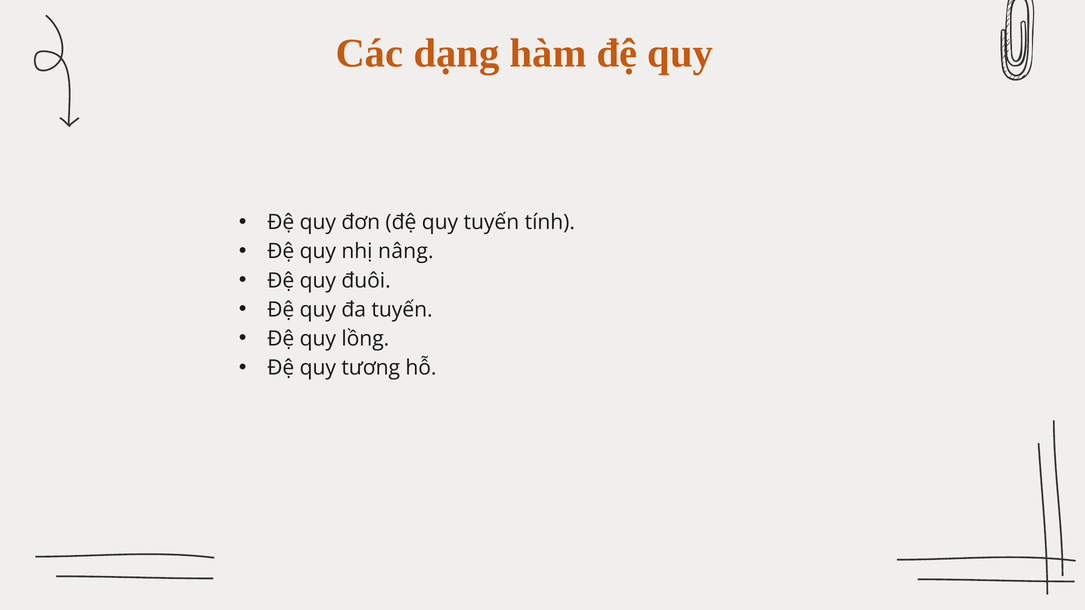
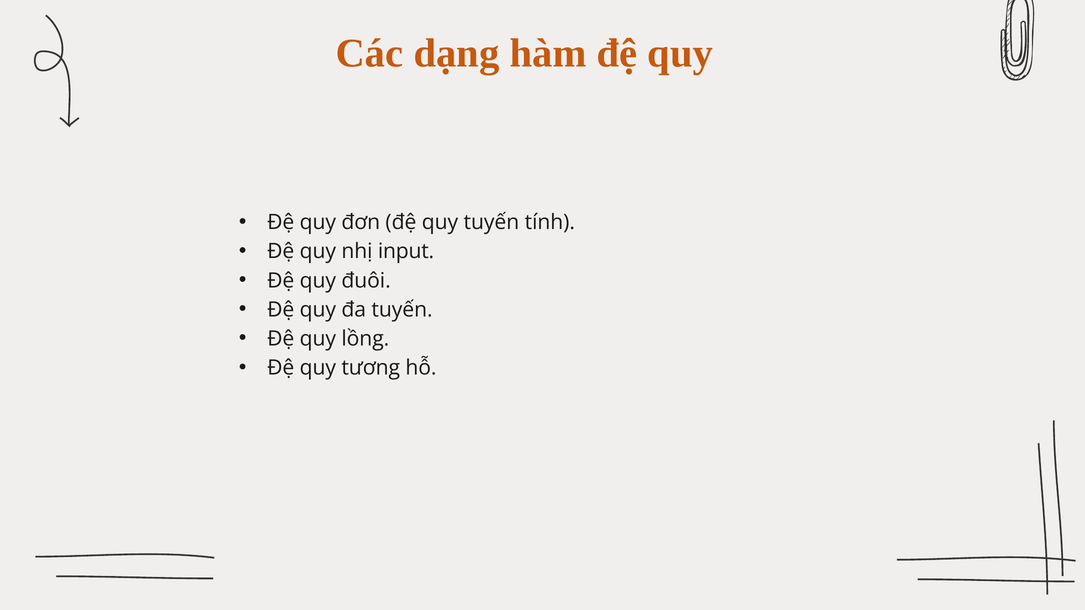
nâng: nâng -> input (406, 252)
